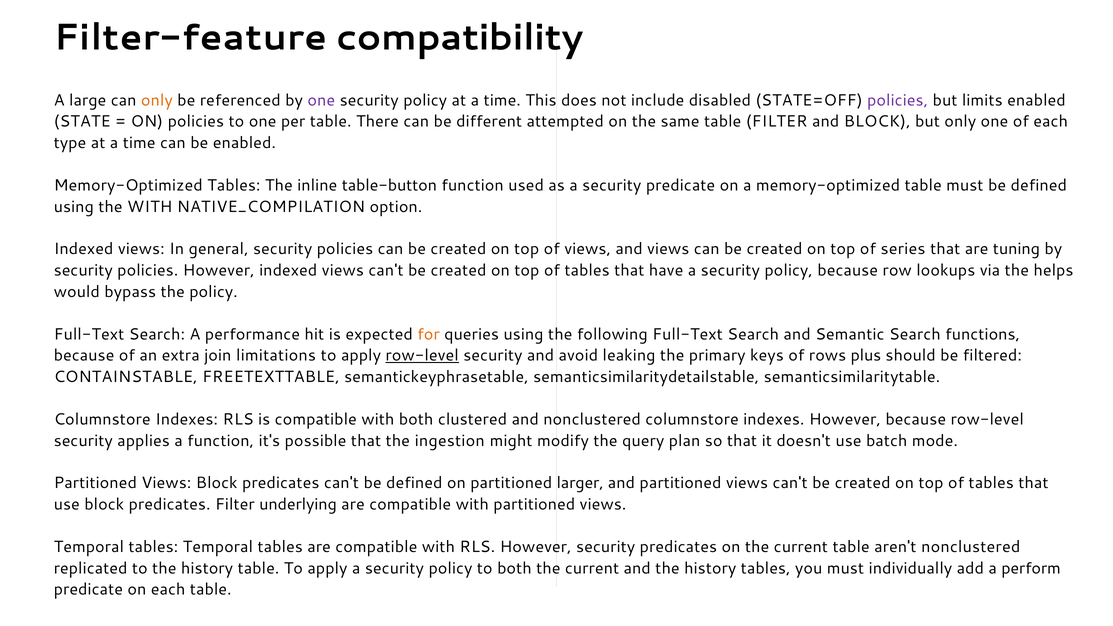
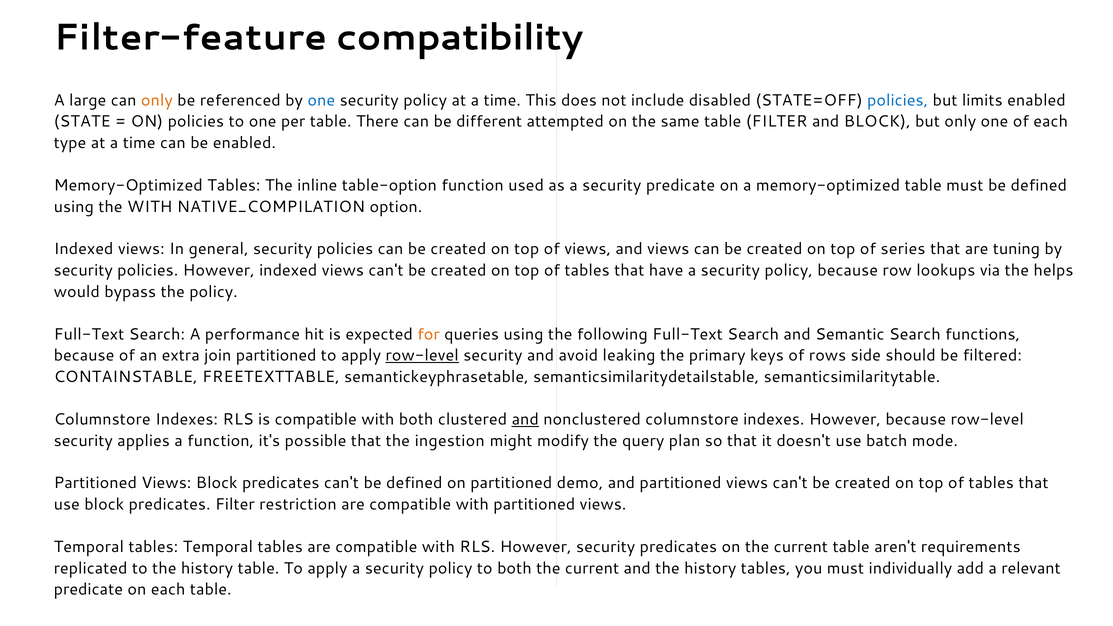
one colour: purple -> blue (321, 100)
policies colour: purple -> blue (898, 100)
table-button: table-button -> table-option (389, 185)
join limitations: limitations -> partitioned (276, 356)
plus: plus -> side (866, 356)
and underline: none -> present (525, 419)
larger: larger -> demo (580, 483)
underlying: underlying -> restriction (298, 504)
aren't nonclustered: nonclustered -> requirements (971, 547)
perform: perform -> relevant (1031, 568)
